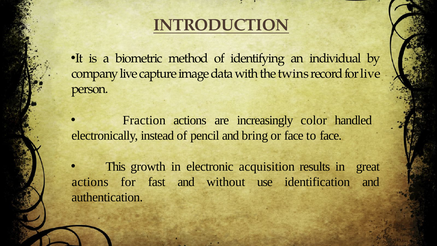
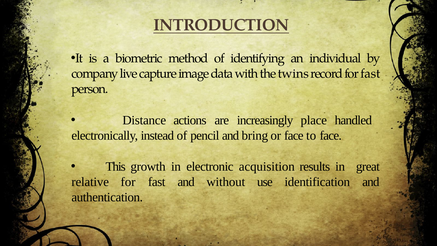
record for live: live -> fast (370, 73)
Fraction: Fraction -> Distance (144, 120)
color: color -> place (314, 120)
actions: actions -> relative (90, 182)
